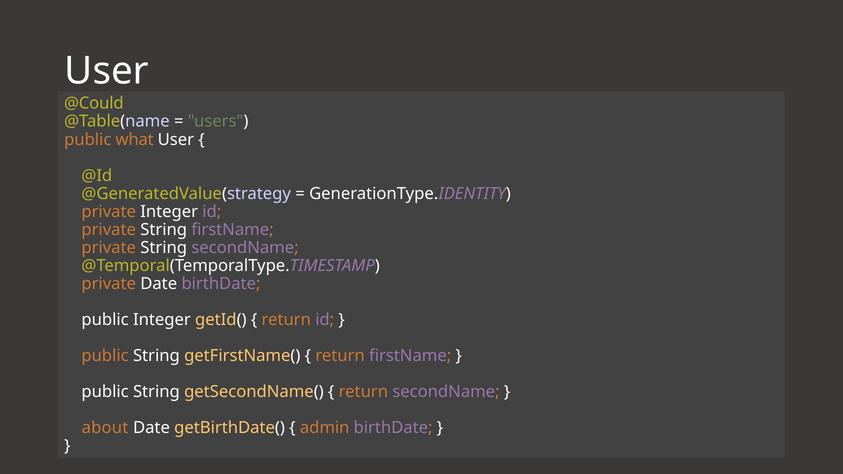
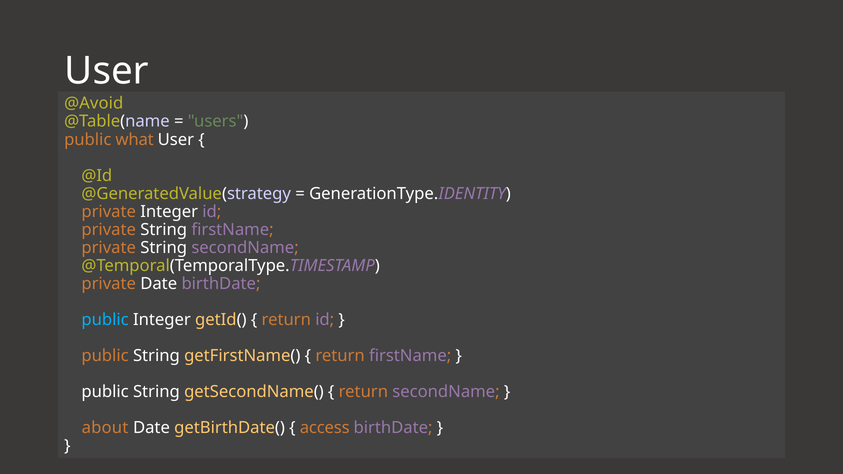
@Could: @Could -> @Avoid (94, 104)
public colour: white -> light blue (105, 320)
admin: admin -> access (325, 428)
